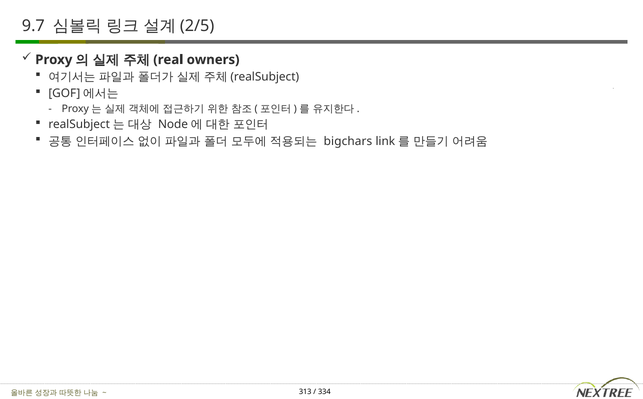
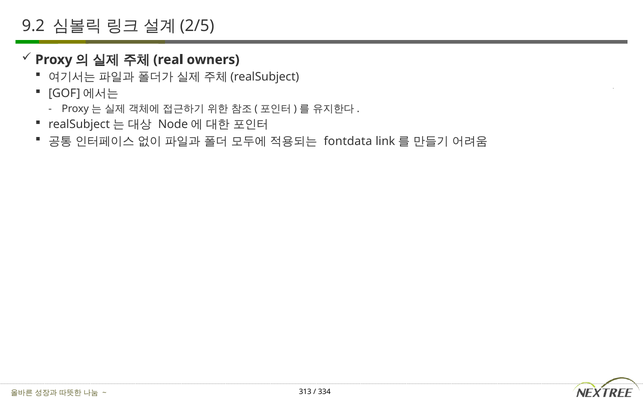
9.7: 9.7 -> 9.2 (33, 26)
bigchars: bigchars -> fontdata (348, 141)
